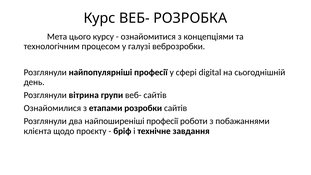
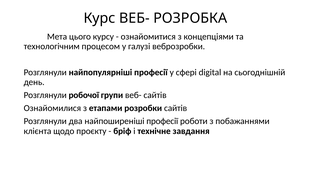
вітрина: вітрина -> робочої (84, 95)
